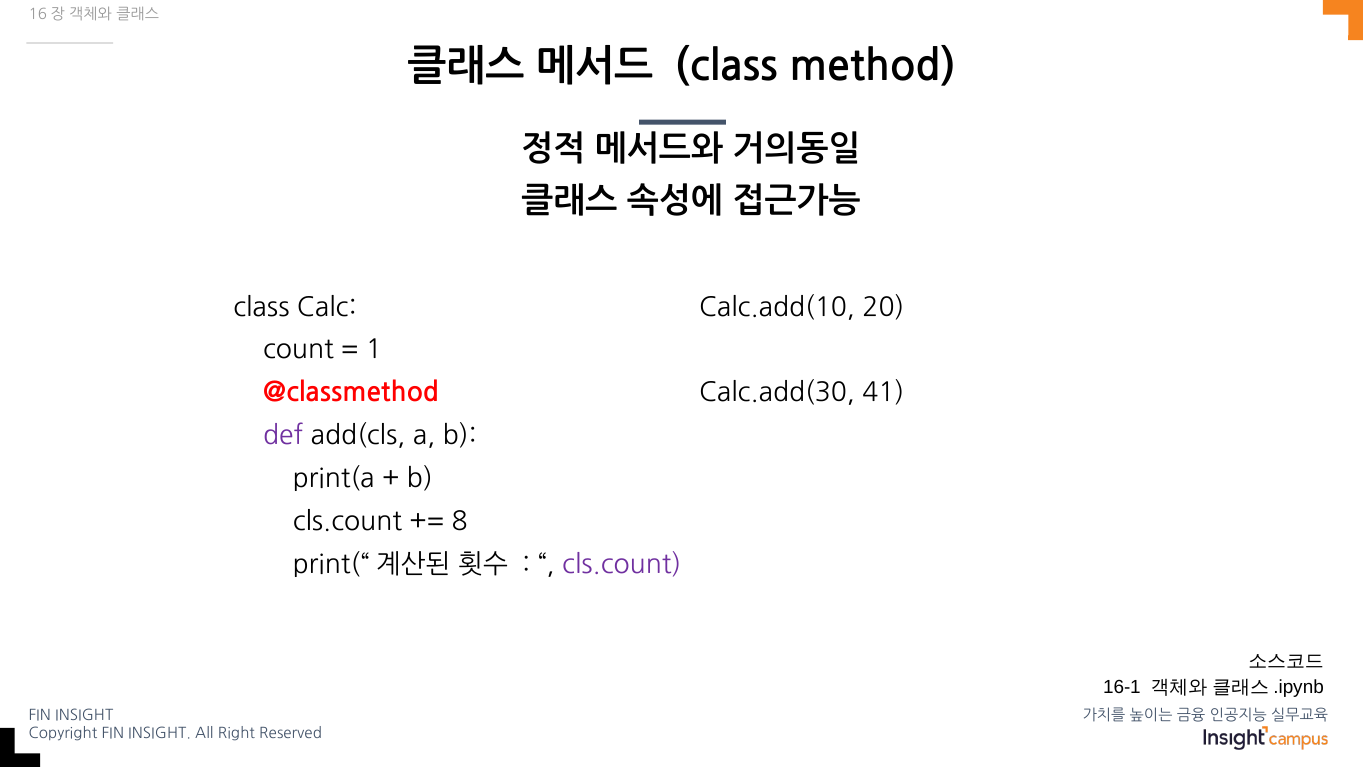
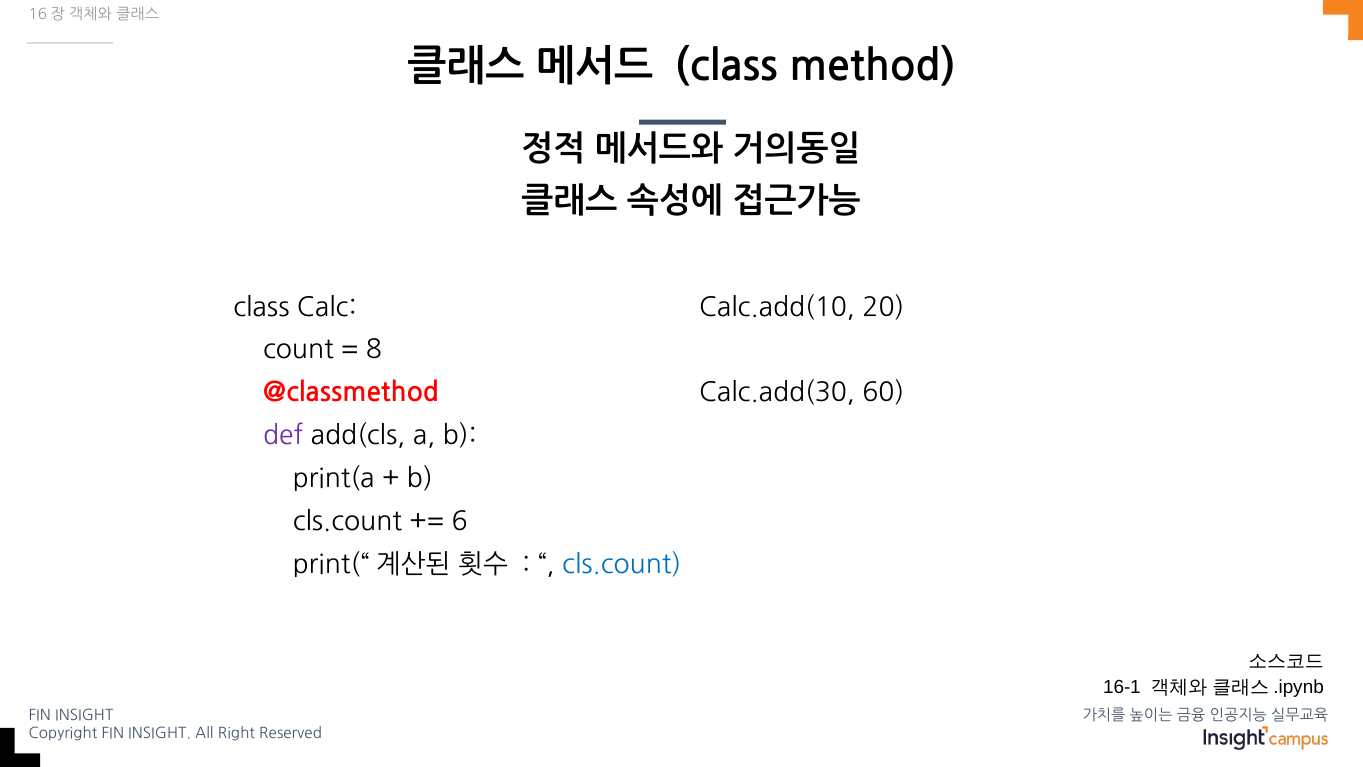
1: 1 -> 8 (374, 350)
41: 41 -> 60 (883, 393)
8: 8 -> 6 (460, 522)
cls.count colour: purple -> blue (622, 564)
